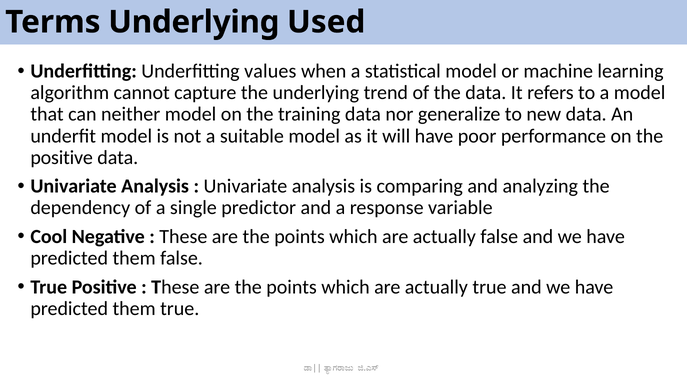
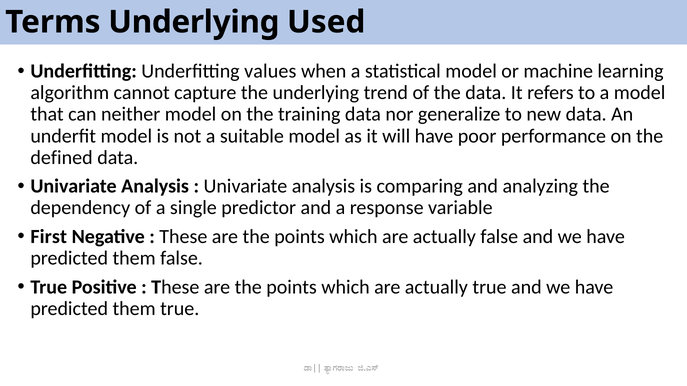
positive: positive -> defined (62, 158)
Cool: Cool -> First (49, 237)
